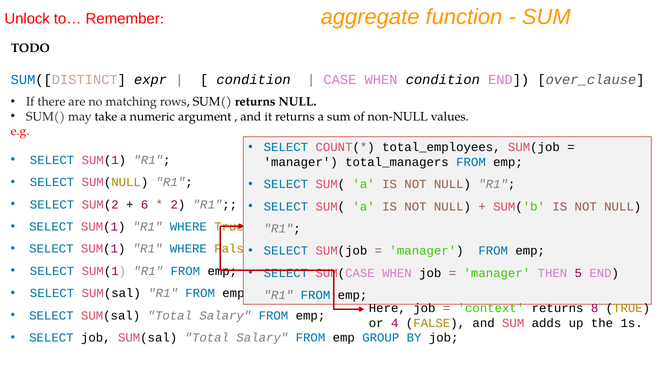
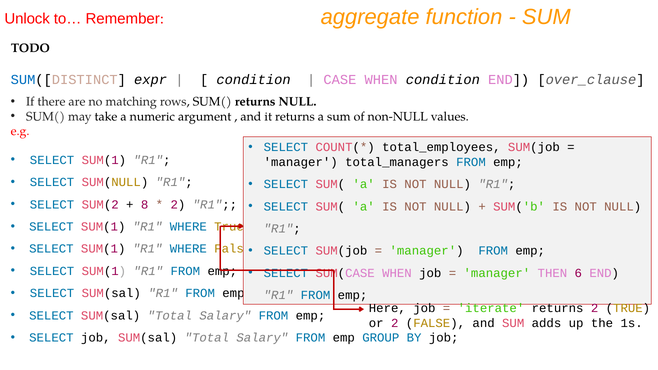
6: 6 -> 8 (145, 204)
5: 5 -> 6 (578, 273)
context: context -> iterate (491, 309)
returns 8: 8 -> 2 (595, 309)
or 4: 4 -> 2 (395, 323)
